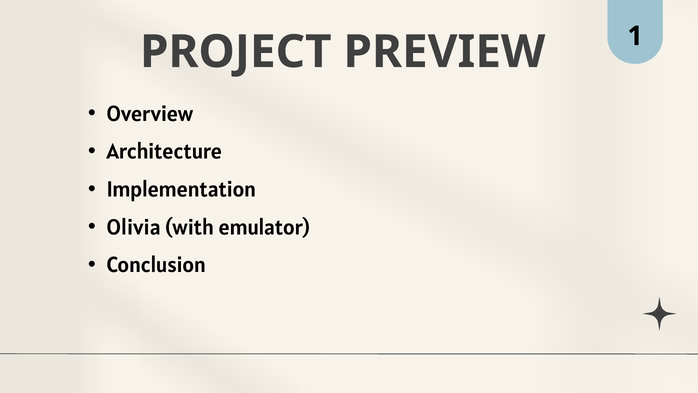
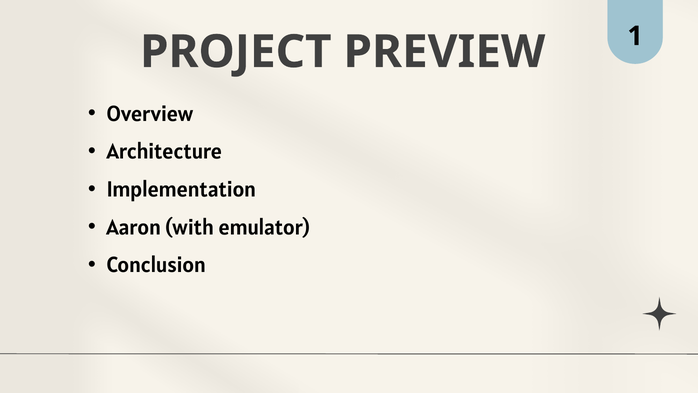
Olivia: Olivia -> Aaron (134, 227)
